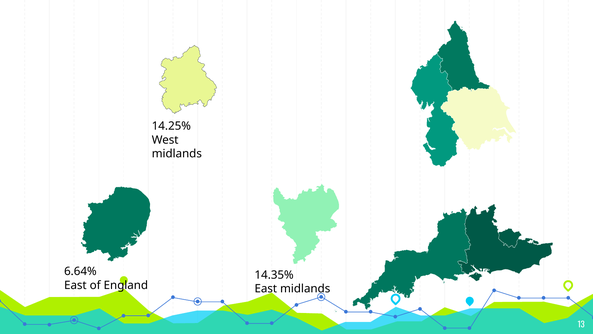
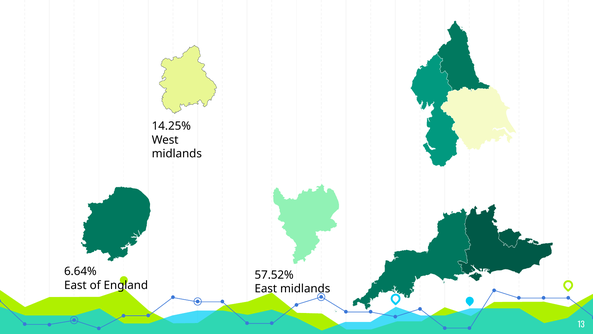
14.35%: 14.35% -> 57.52% (274, 275)
